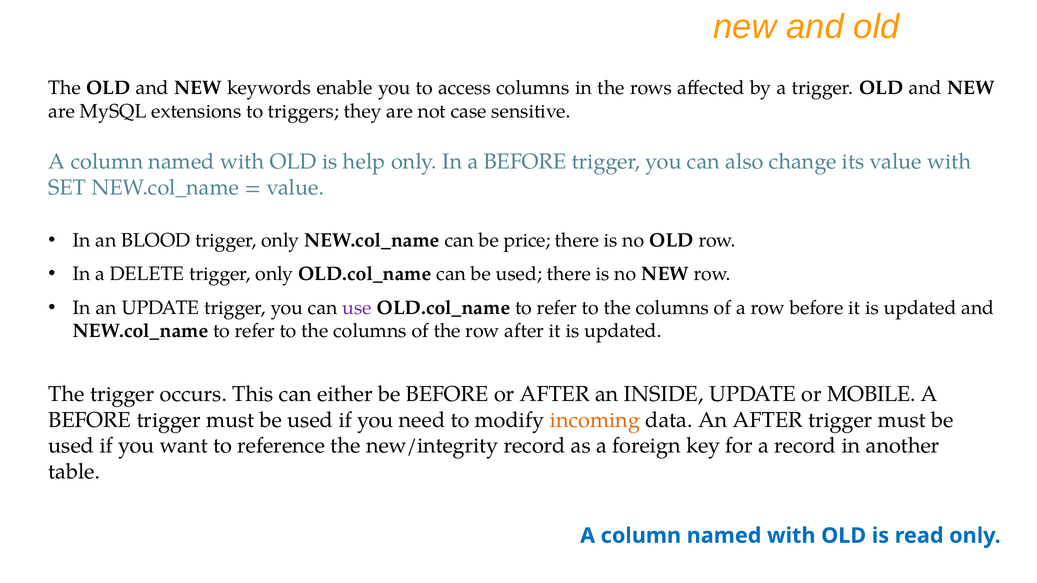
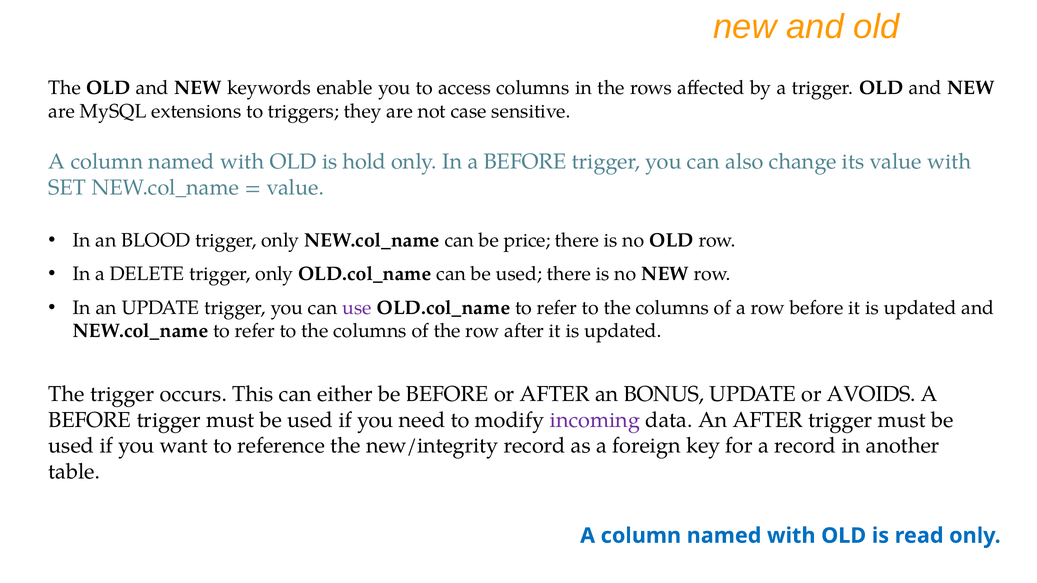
help: help -> hold (364, 162)
INSIDE: INSIDE -> BONUS (664, 394)
MOBILE: MOBILE -> AVOIDS (871, 394)
incoming colour: orange -> purple (595, 420)
